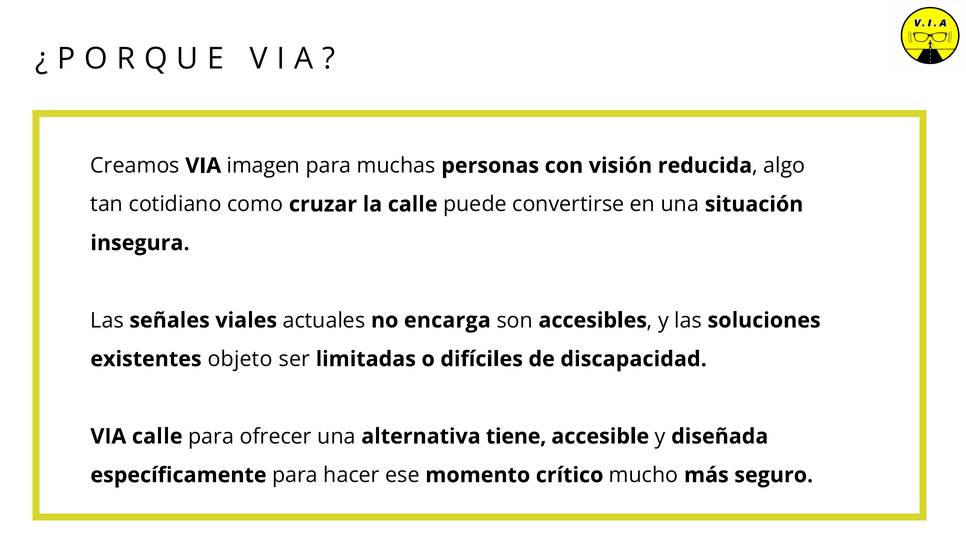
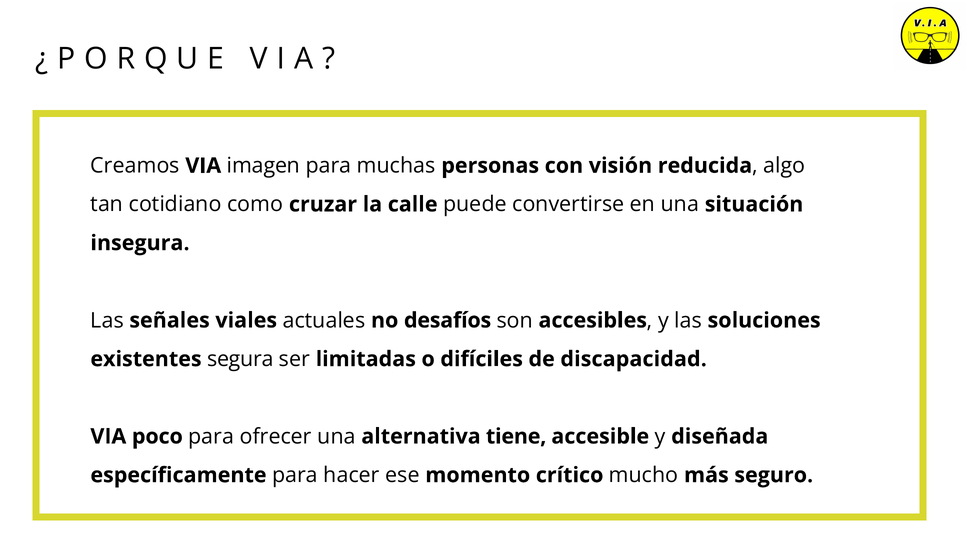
encarga: encarga -> desafíos (448, 320)
objeto: objeto -> segura (240, 359)
VIA calle: calle -> poco (157, 436)
